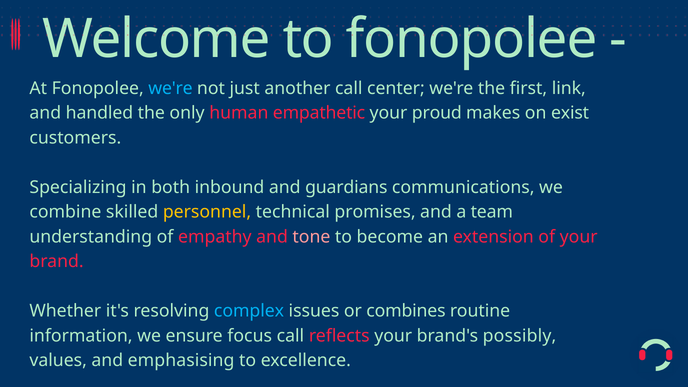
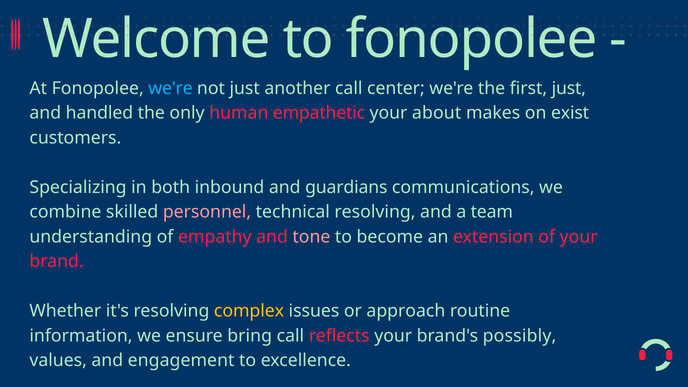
first link: link -> just (569, 88)
proud: proud -> about (437, 113)
personnel colour: yellow -> pink (207, 212)
technical promises: promises -> resolving (375, 212)
complex colour: light blue -> yellow (249, 311)
combines: combines -> approach (406, 311)
focus: focus -> bring (250, 336)
emphasising: emphasising -> engagement (181, 360)
